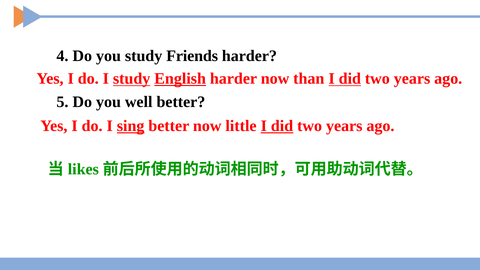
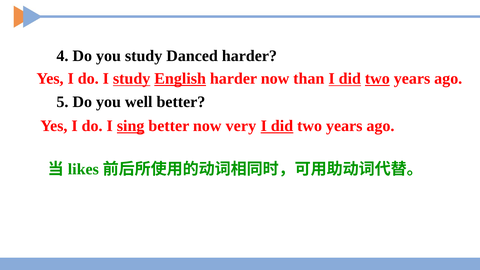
Friends: Friends -> Danced (192, 56)
two underline: none -> present (377, 79)
little: little -> very (241, 126)
